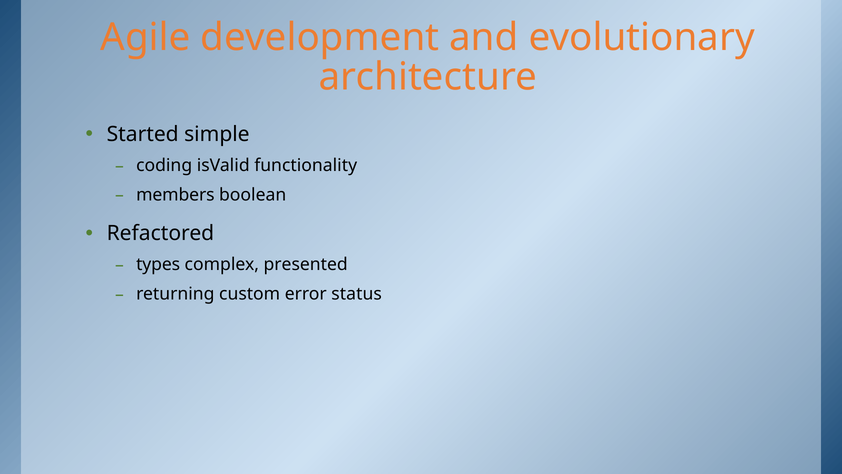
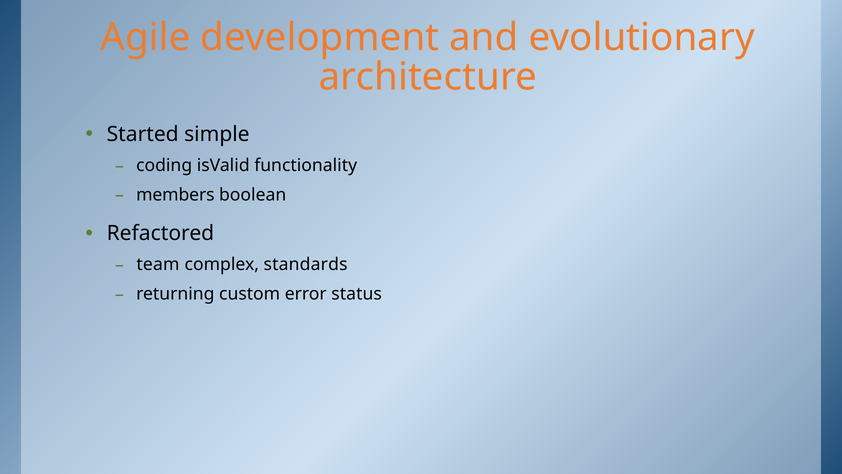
types: types -> team (158, 264)
presented: presented -> standards (306, 264)
